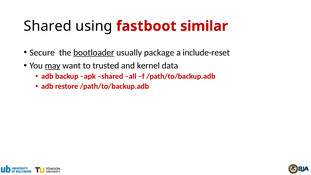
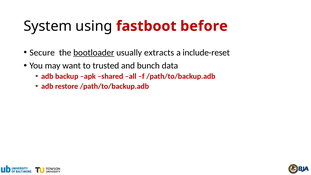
Shared: Shared -> System (48, 26)
similar: similar -> before (204, 26)
package: package -> extracts (159, 53)
may underline: present -> none (53, 66)
kernel: kernel -> bunch (148, 66)
